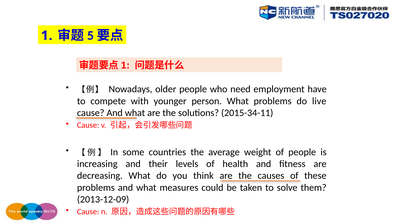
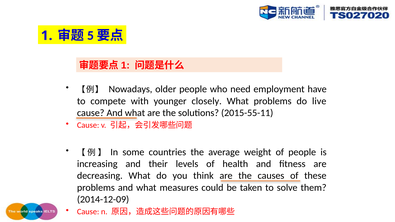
person: person -> closely (207, 101)
2015-34-11: 2015-34-11 -> 2015-55-11 (247, 113)
2013-12-09: 2013-12-09 -> 2014-12-09 (103, 200)
